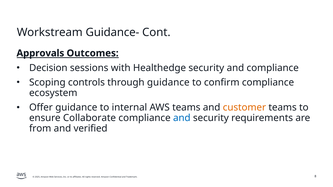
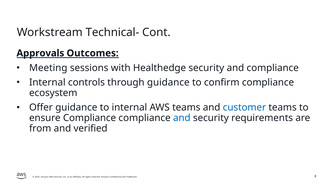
Guidance-: Guidance- -> Technical- (112, 32)
Decision: Decision -> Meeting (48, 68)
Scoping: Scoping -> Internal (47, 83)
customer colour: orange -> blue (244, 108)
ensure Collaborate: Collaborate -> Compliance (90, 118)
